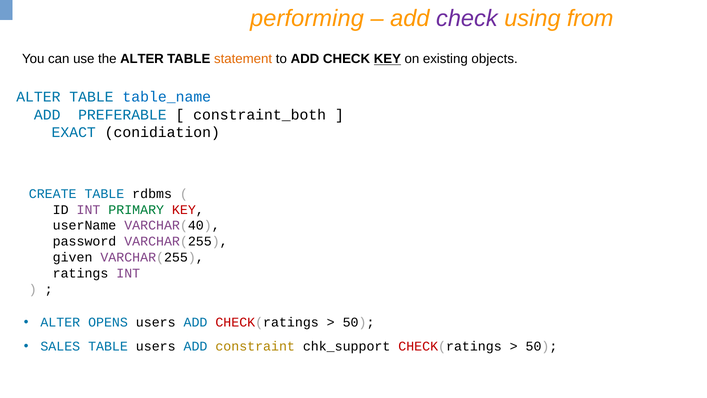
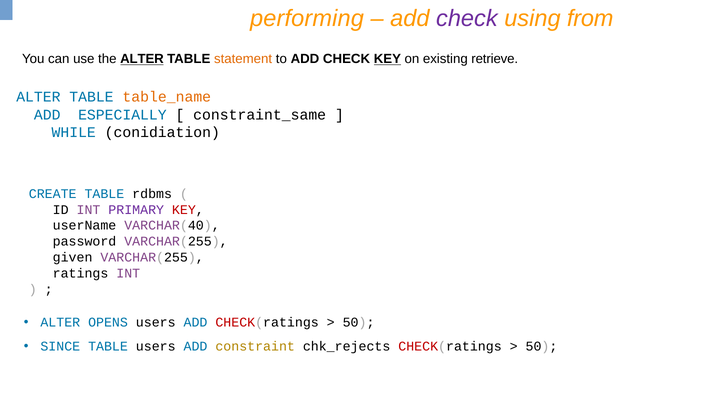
ALTER underline: none -> present (142, 59)
objects: objects -> retrieve (495, 59)
table_name colour: blue -> orange (167, 97)
PREFERABLE: PREFERABLE -> ESPECIALLY (122, 115)
constraint_both: constraint_both -> constraint_same (260, 115)
EXACT: EXACT -> WHILE (74, 132)
PRIMARY colour: green -> purple (136, 210)
SALES: SALES -> SINCE (60, 346)
chk_support: chk_support -> chk_rejects (347, 346)
